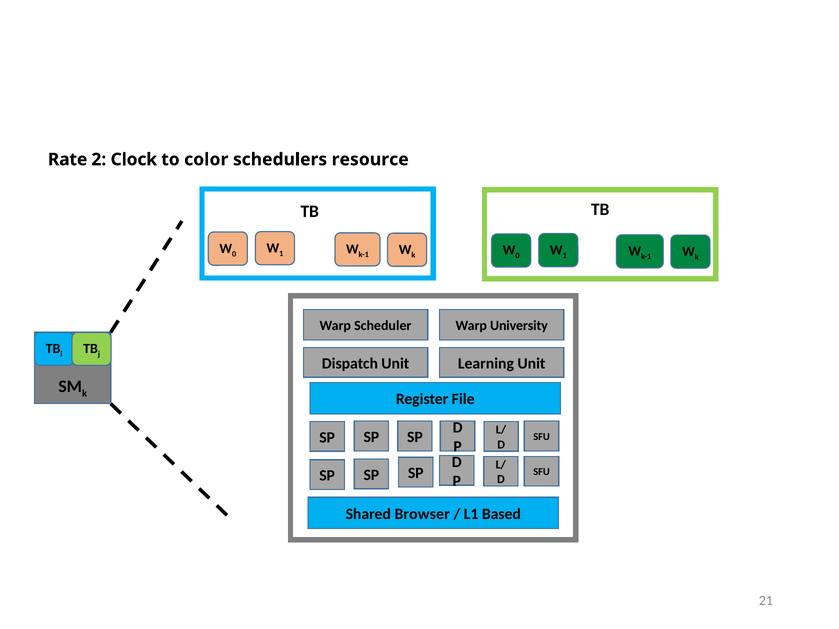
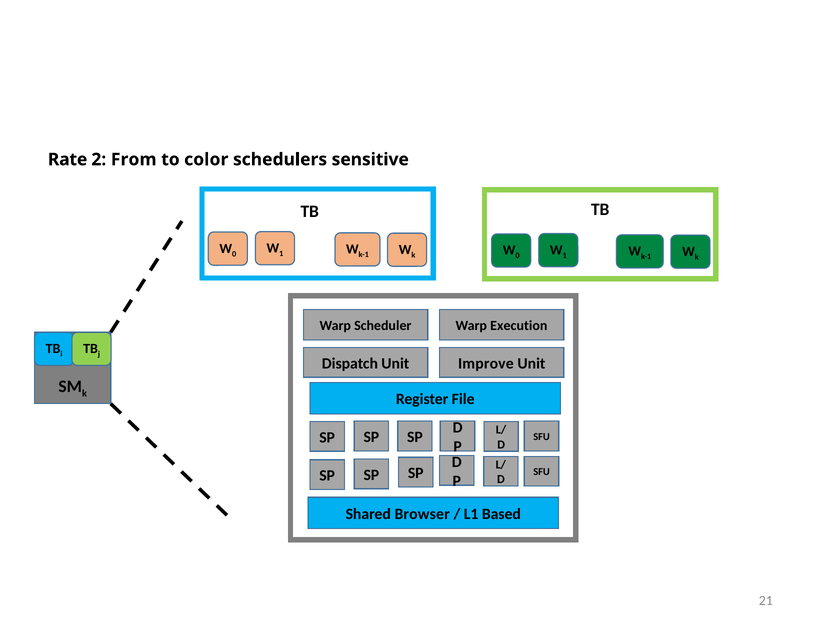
Clock: Clock -> From (134, 160)
resource: resource -> sensitive (370, 160)
University: University -> Execution (519, 326)
Learning: Learning -> Improve (486, 364)
